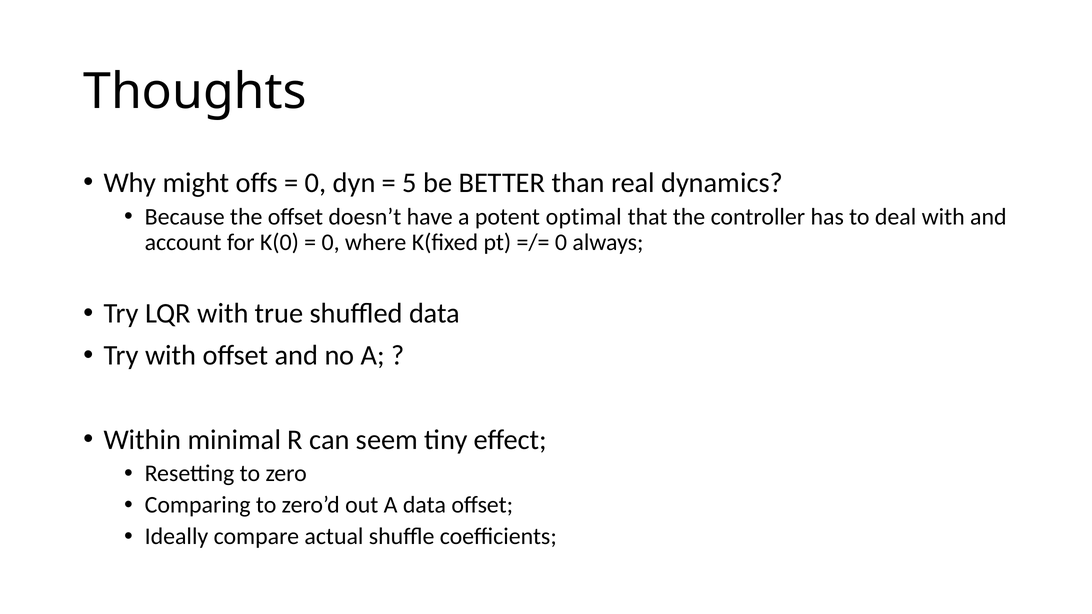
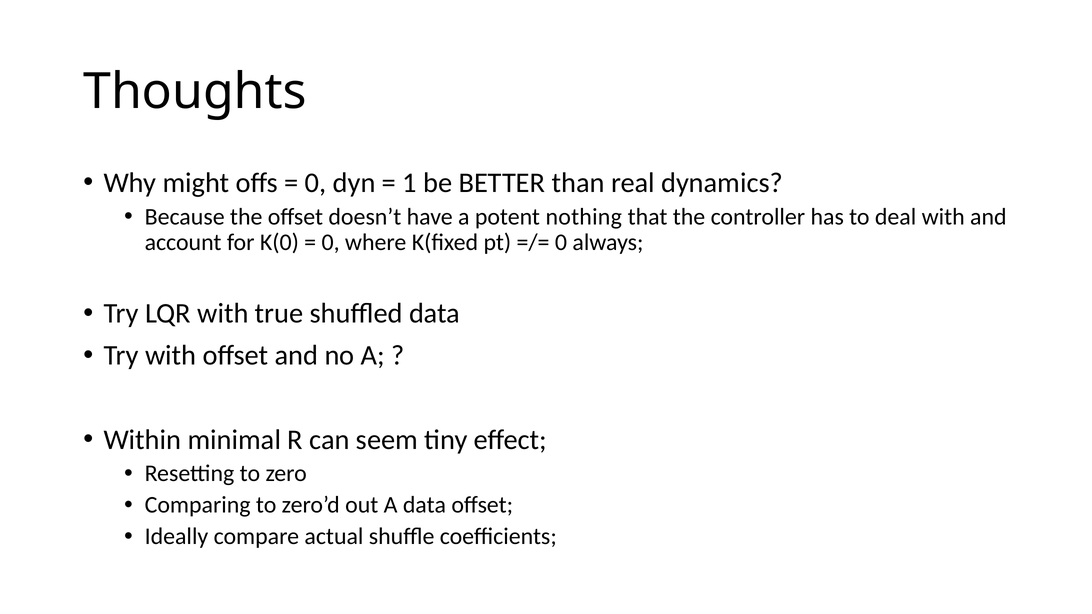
5: 5 -> 1 (410, 183)
optimal: optimal -> nothing (584, 217)
